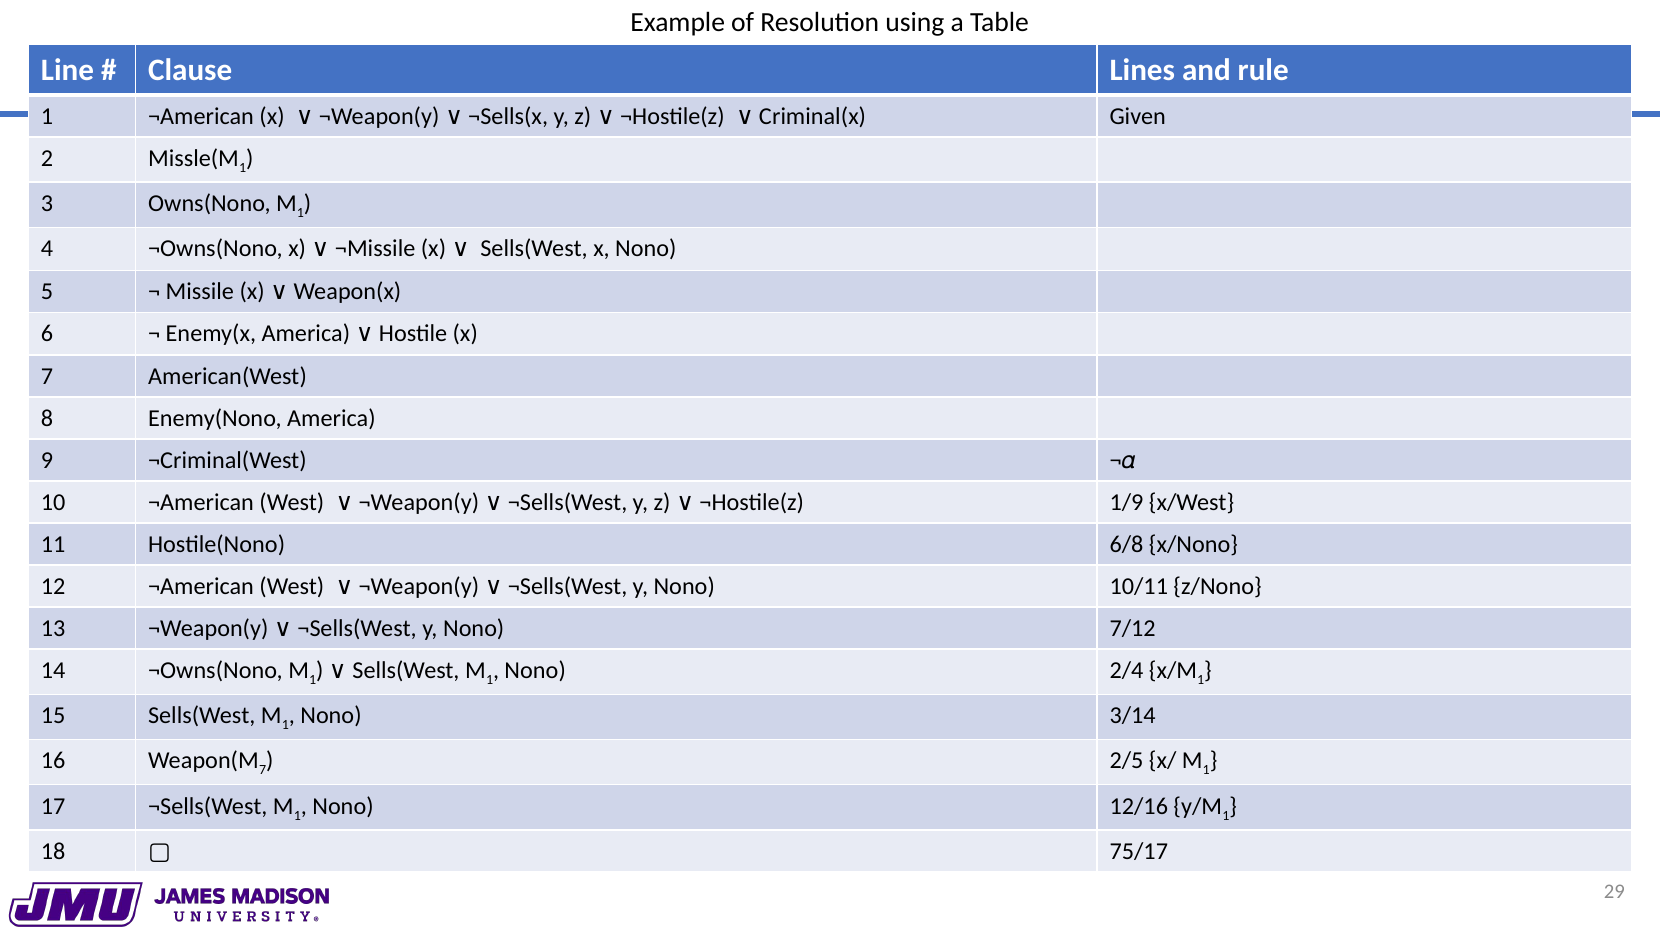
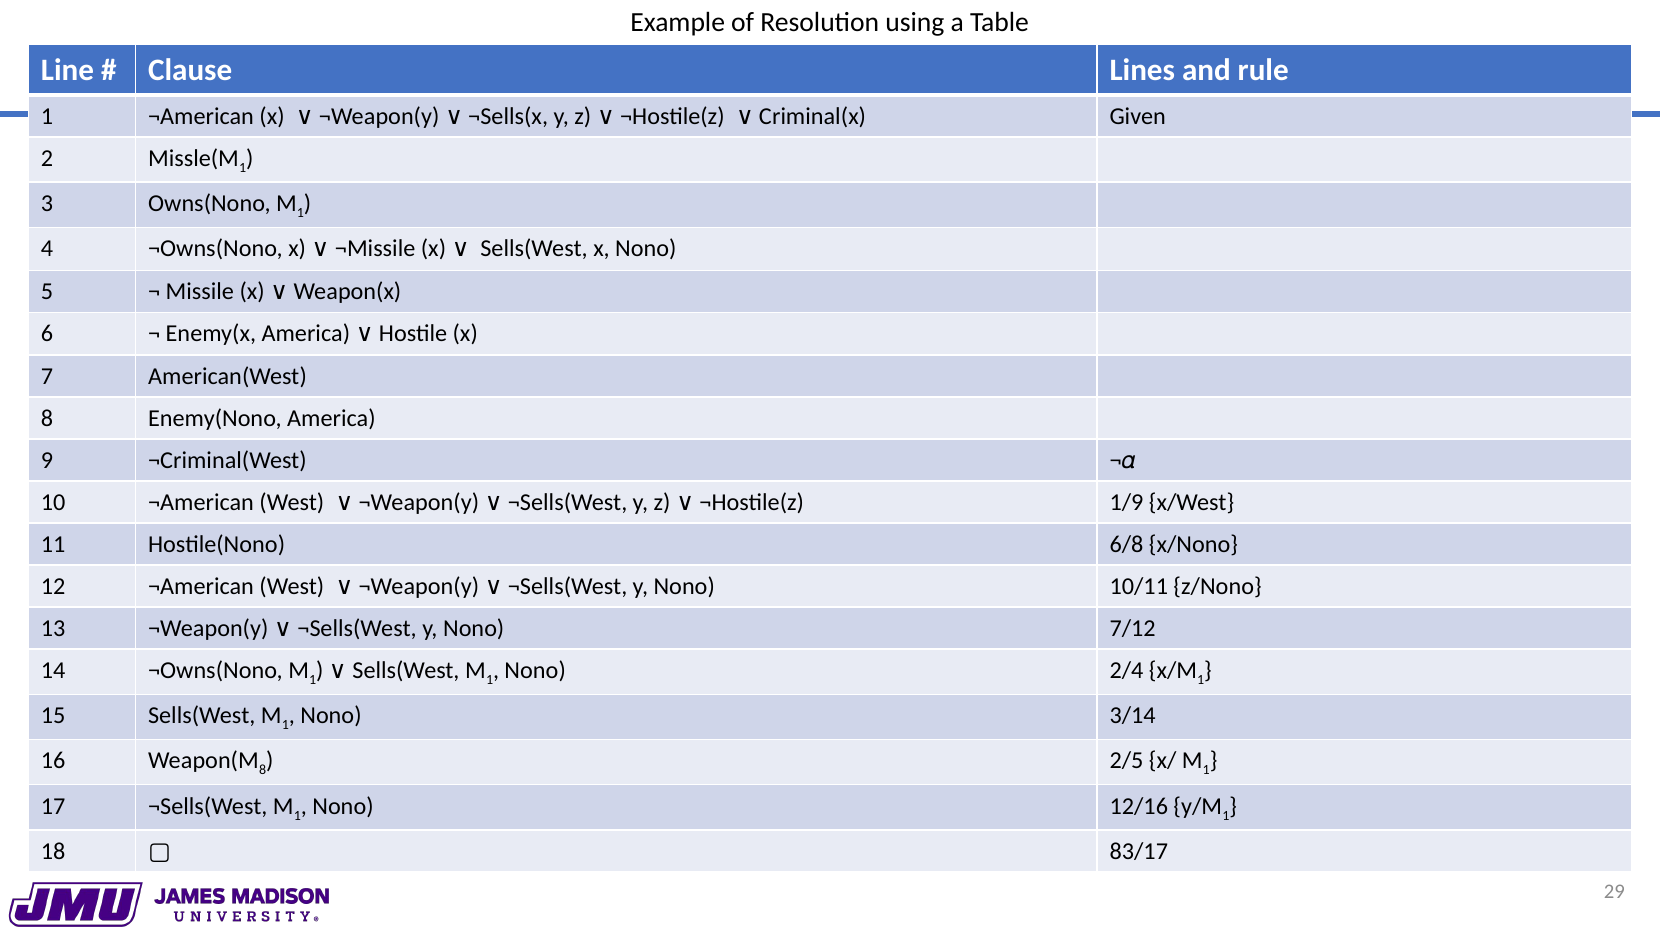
7: 7 -> 8 (263, 770)
75/17: 75/17 -> 83/17 (1139, 851)
